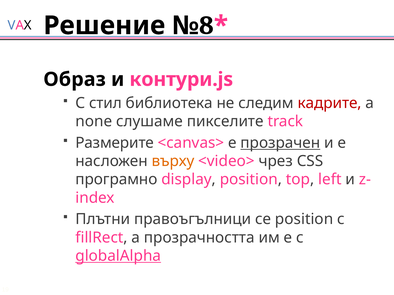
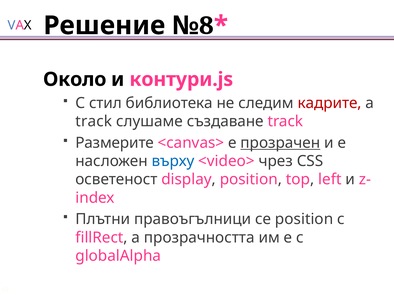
Образ: Образ -> Около (75, 80)
none: none -> track (94, 122)
пикселите: пикселите -> създаване (225, 122)
върху colour: orange -> blue (173, 161)
програмно: програмно -> осветеност (116, 180)
globalAlpha underline: present -> none (118, 256)
